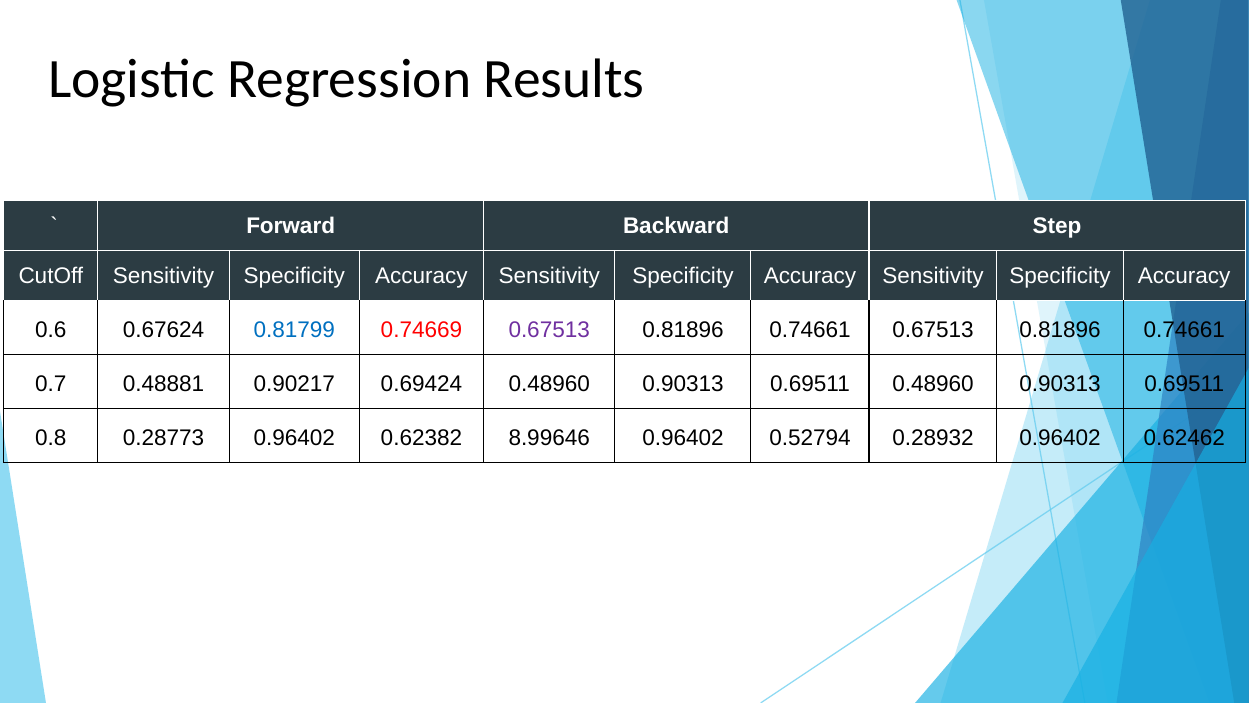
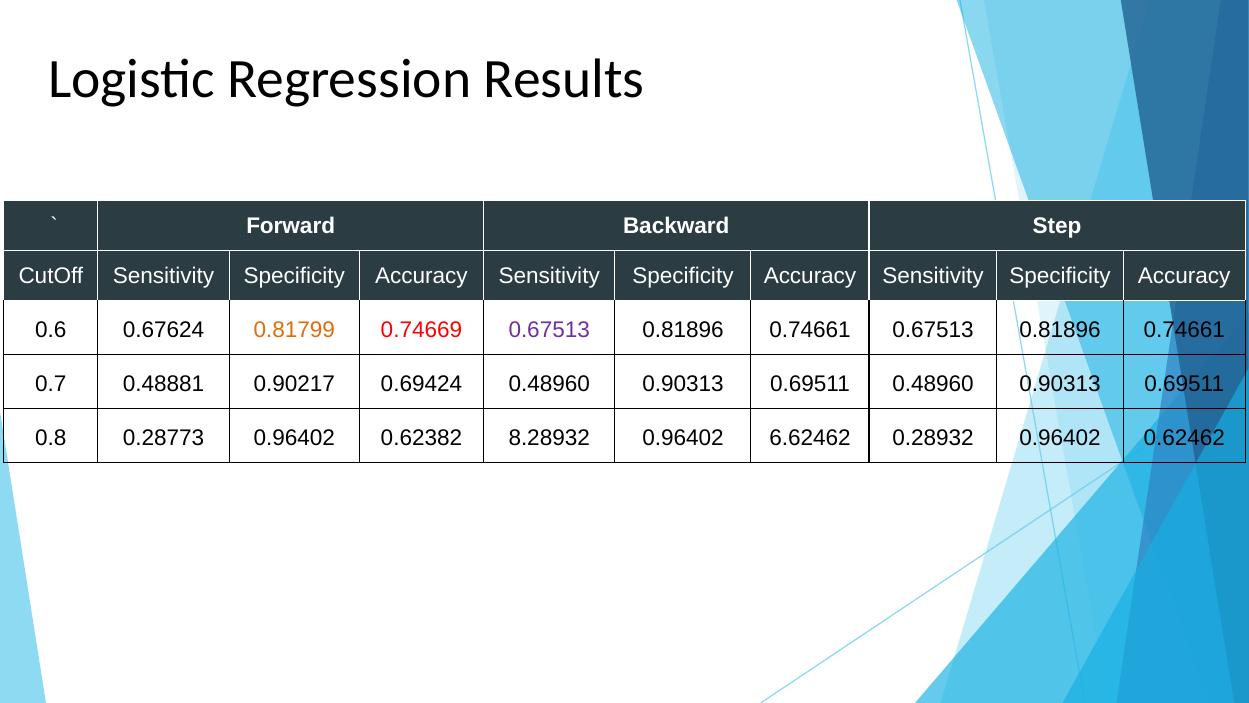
0.81799 colour: blue -> orange (294, 330)
8.99646: 8.99646 -> 8.28932 (549, 437)
0.52794: 0.52794 -> 6.62462 (810, 437)
